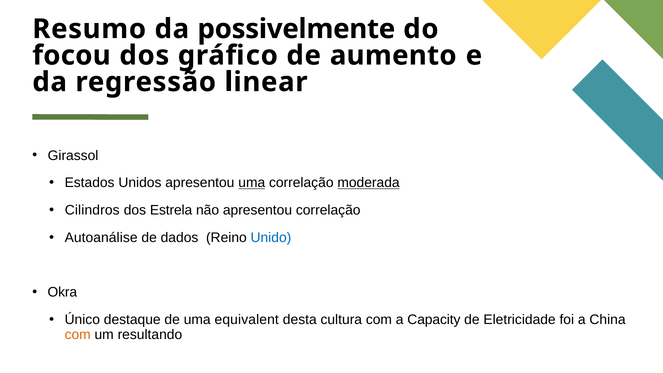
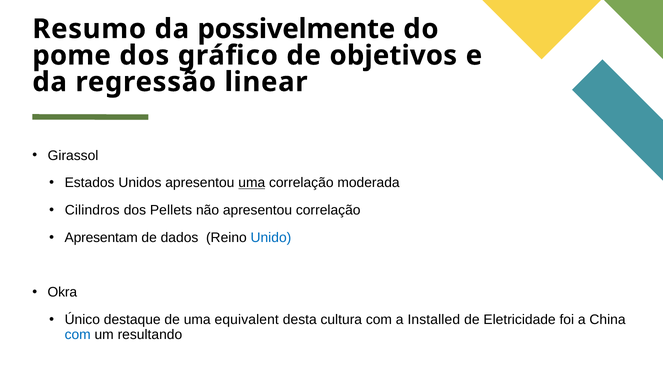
focou: focou -> pome (72, 55)
aumento: aumento -> objetivos (393, 55)
moderada underline: present -> none (369, 183)
Estrela: Estrela -> Pellets (171, 210)
Autoanálise: Autoanálise -> Apresentam (101, 238)
Capacity: Capacity -> Installed (434, 320)
com colour: orange -> blue (78, 335)
